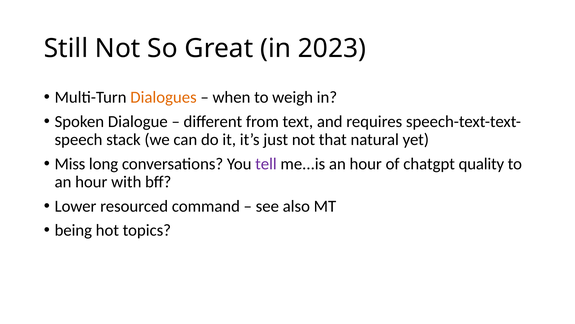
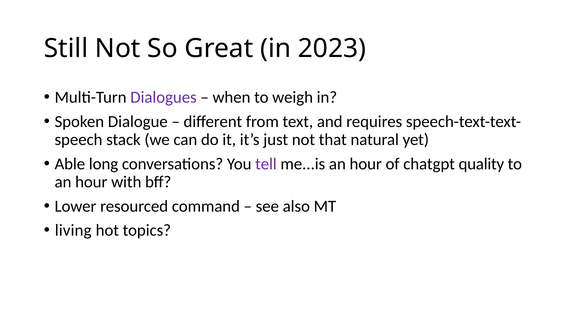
Dialogues colour: orange -> purple (163, 97)
Miss: Miss -> Able (70, 164)
being: being -> living (73, 230)
